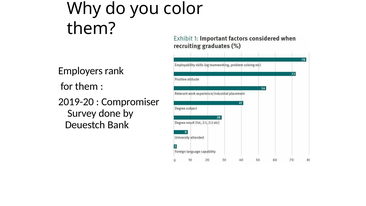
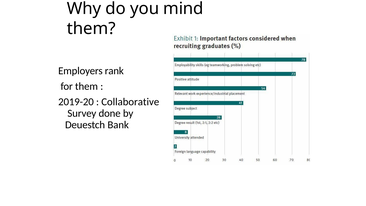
color: color -> mind (183, 8)
Compromiser: Compromiser -> Collaborative (130, 102)
